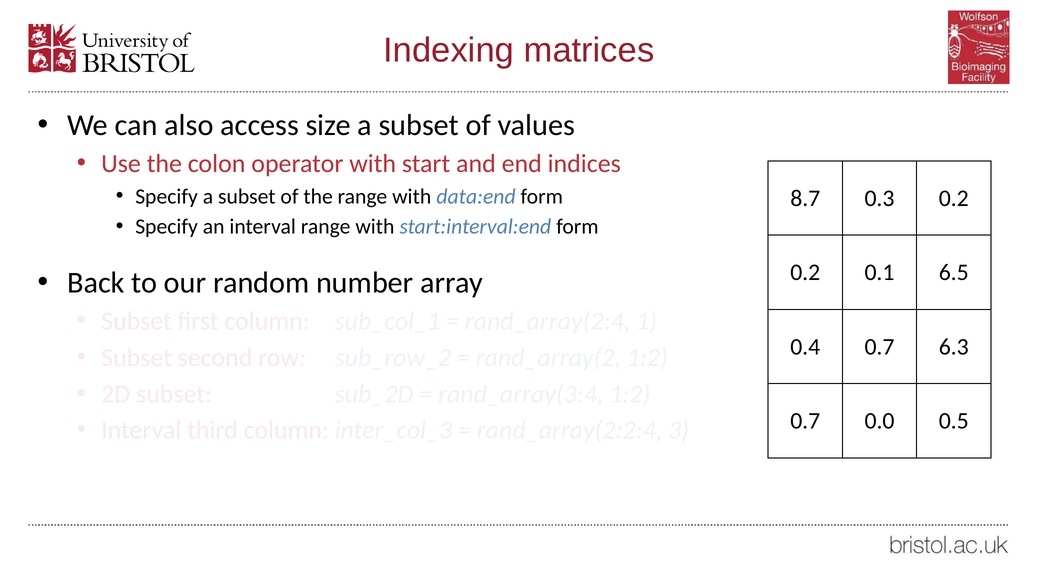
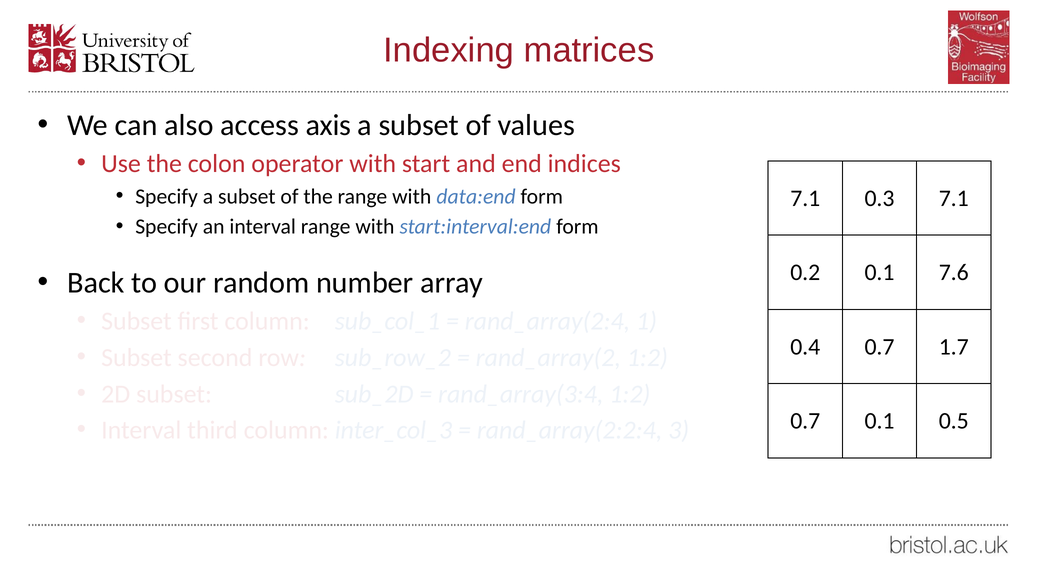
size: size -> axis (328, 125)
8.7: 8.7 -> 7.1 (805, 198)
0.3 0.2: 0.2 -> 7.1 (954, 198)
6.5: 6.5 -> 7.6 (954, 272)
6.3: 6.3 -> 1.7 (954, 347)
0.7 0.0: 0.0 -> 0.1 (880, 421)
